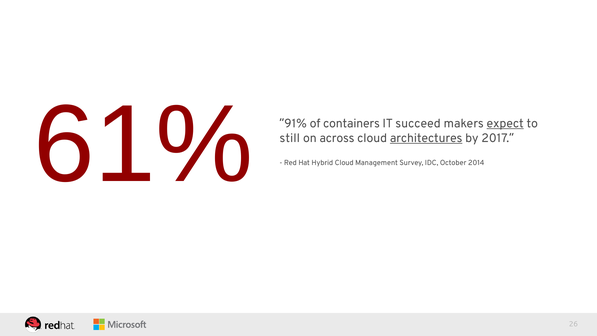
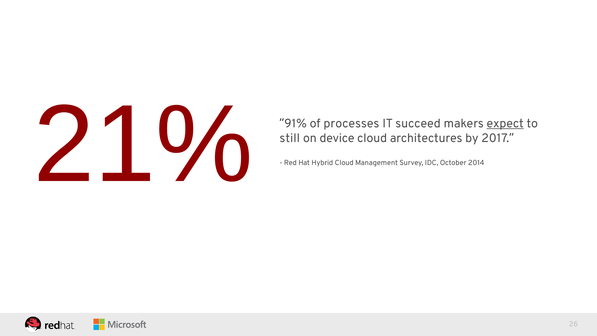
61%: 61% -> 21% (143, 145)
containers: containers -> processes (351, 123)
across: across -> device (337, 138)
architectures underline: present -> none (426, 138)
